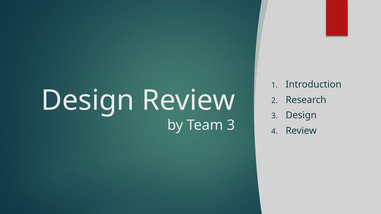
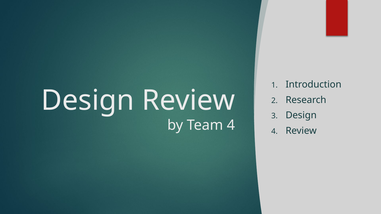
Team 3: 3 -> 4 (231, 125)
